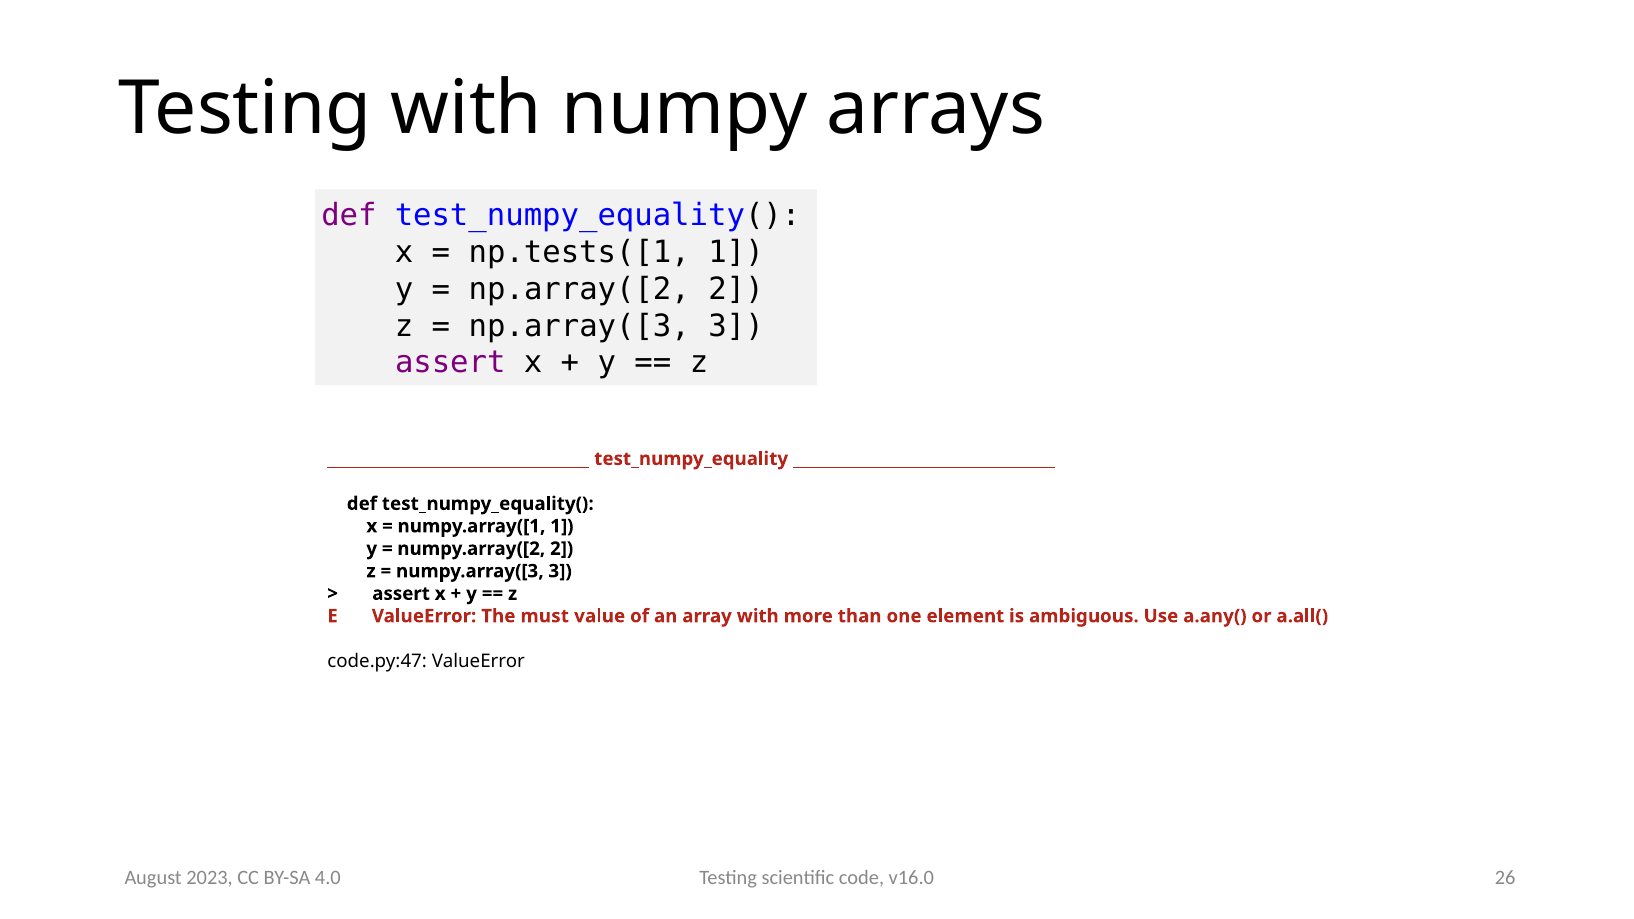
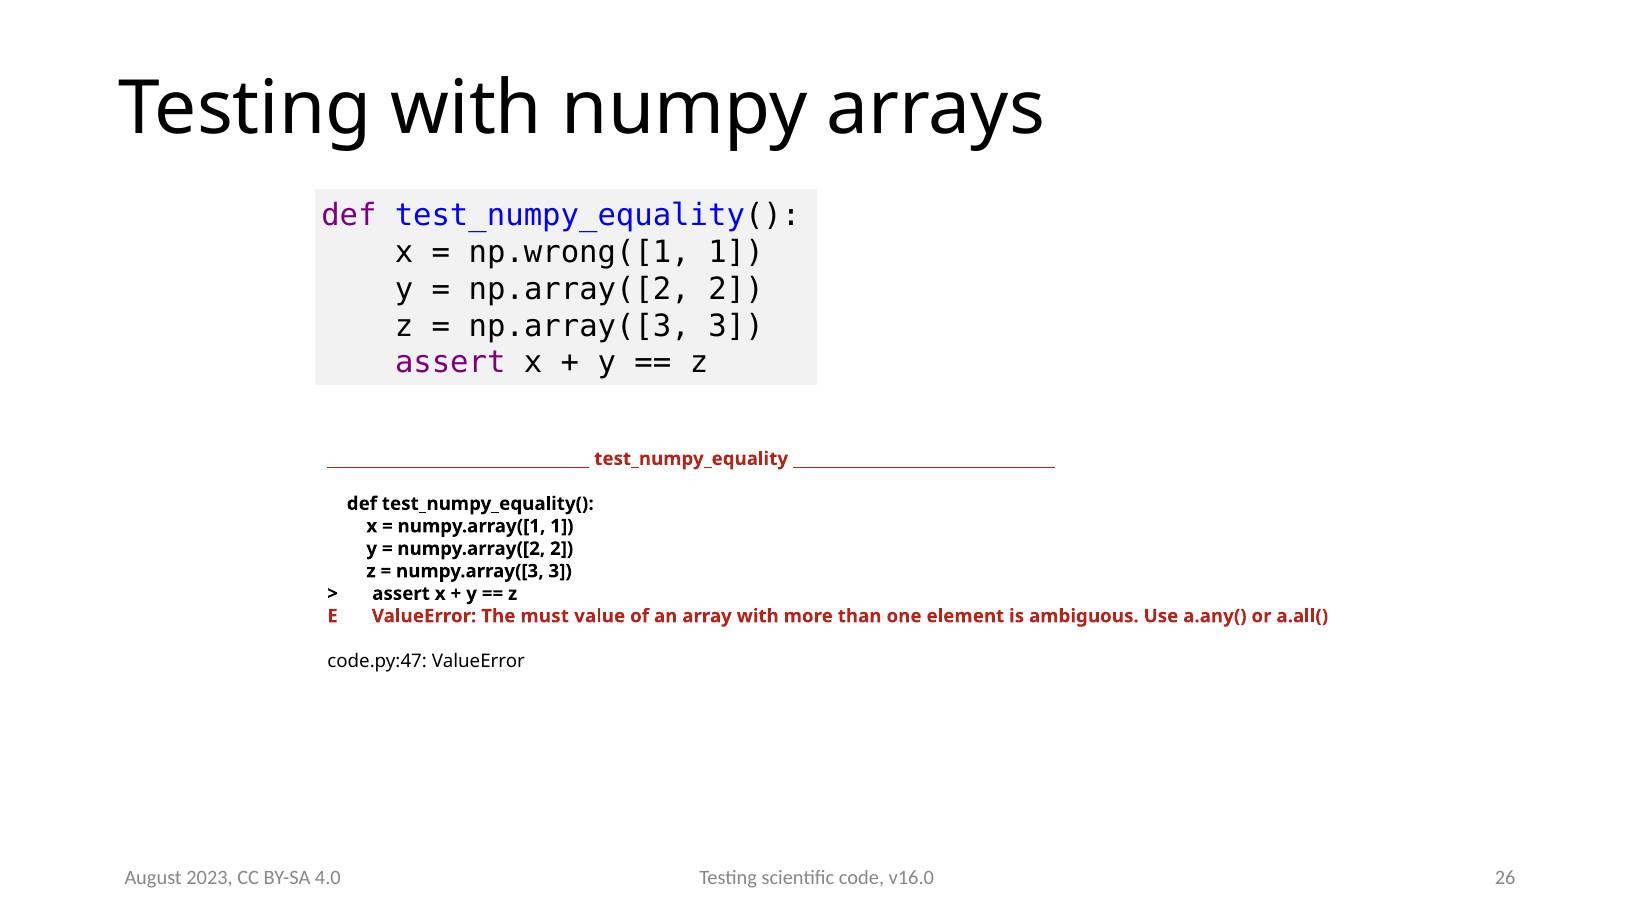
np.tests([1: np.tests([1 -> np.wrong([1 (579, 253)
